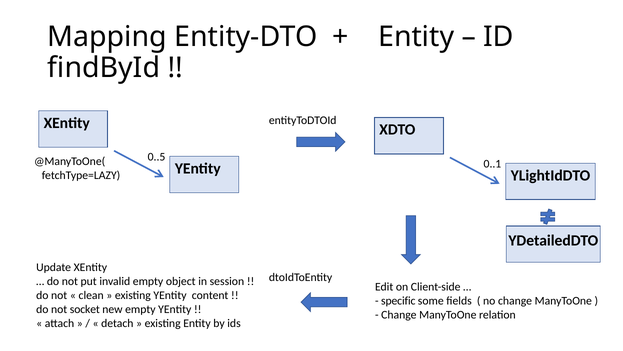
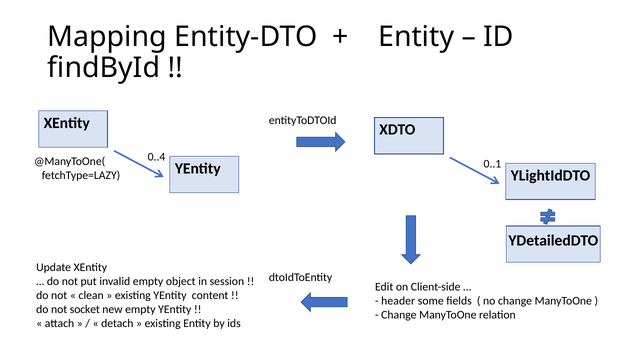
0..5: 0..5 -> 0..4 (157, 157)
specific: specific -> header (398, 300)
